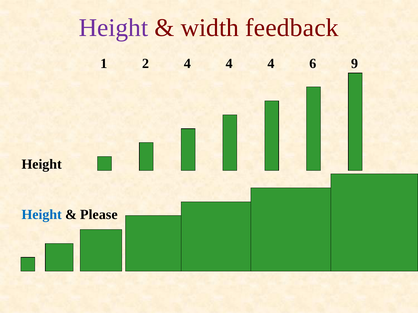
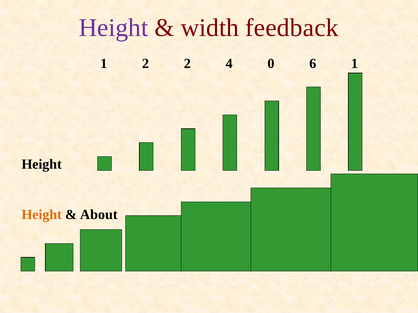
2 4: 4 -> 2 (187, 64)
4: 4 -> 0 (271, 64)
6 9: 9 -> 1 (355, 64)
Height colour: blue -> orange (42, 215)
Please: Please -> About (99, 215)
